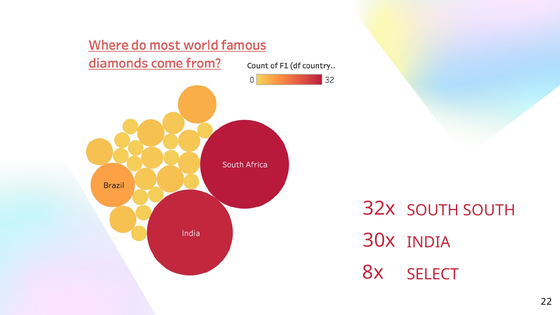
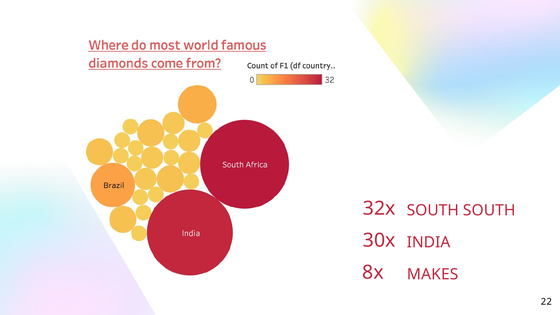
SELECT: SELECT -> MAKES (433, 274)
